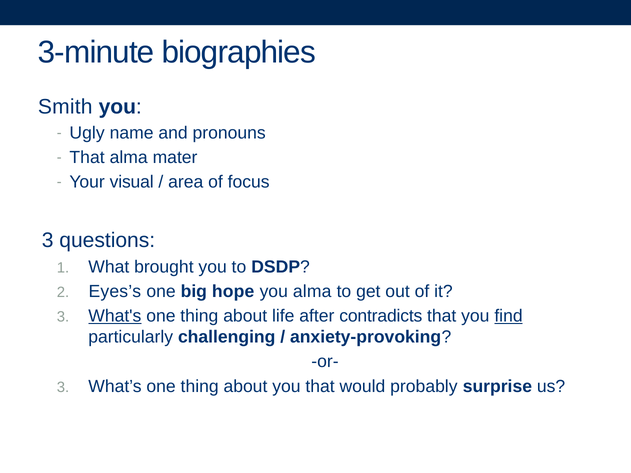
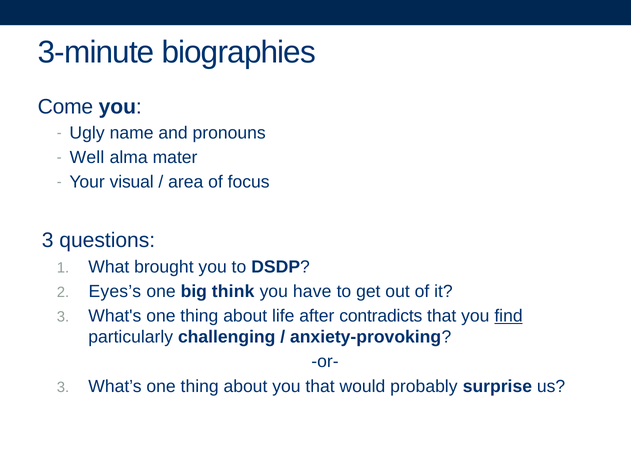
Smith: Smith -> Come (65, 107)
That: That -> Well (87, 158)
hope: hope -> think (233, 292)
you alma: alma -> have (312, 292)
What's underline: present -> none (115, 316)
